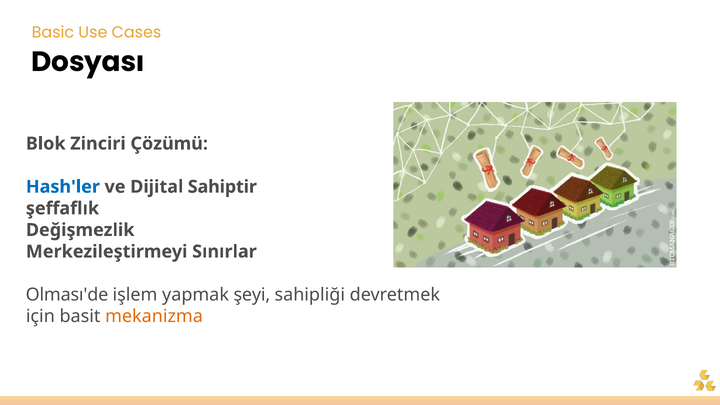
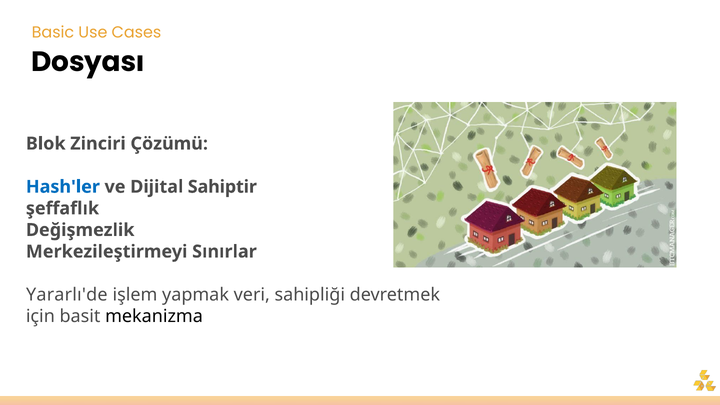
Olması'de: Olması'de -> Yararlı'de (67, 295)
şeyi: şeyi -> veri (252, 295)
mekanizma colour: orange -> black (154, 316)
